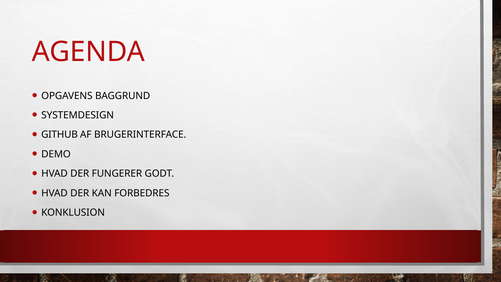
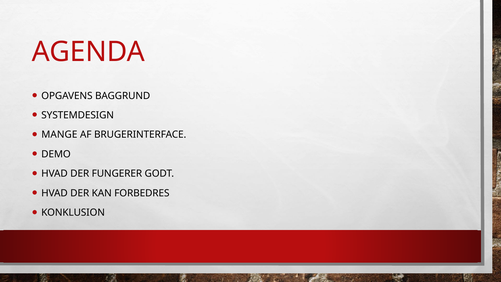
GITHUB: GITHUB -> MANGE (59, 135)
